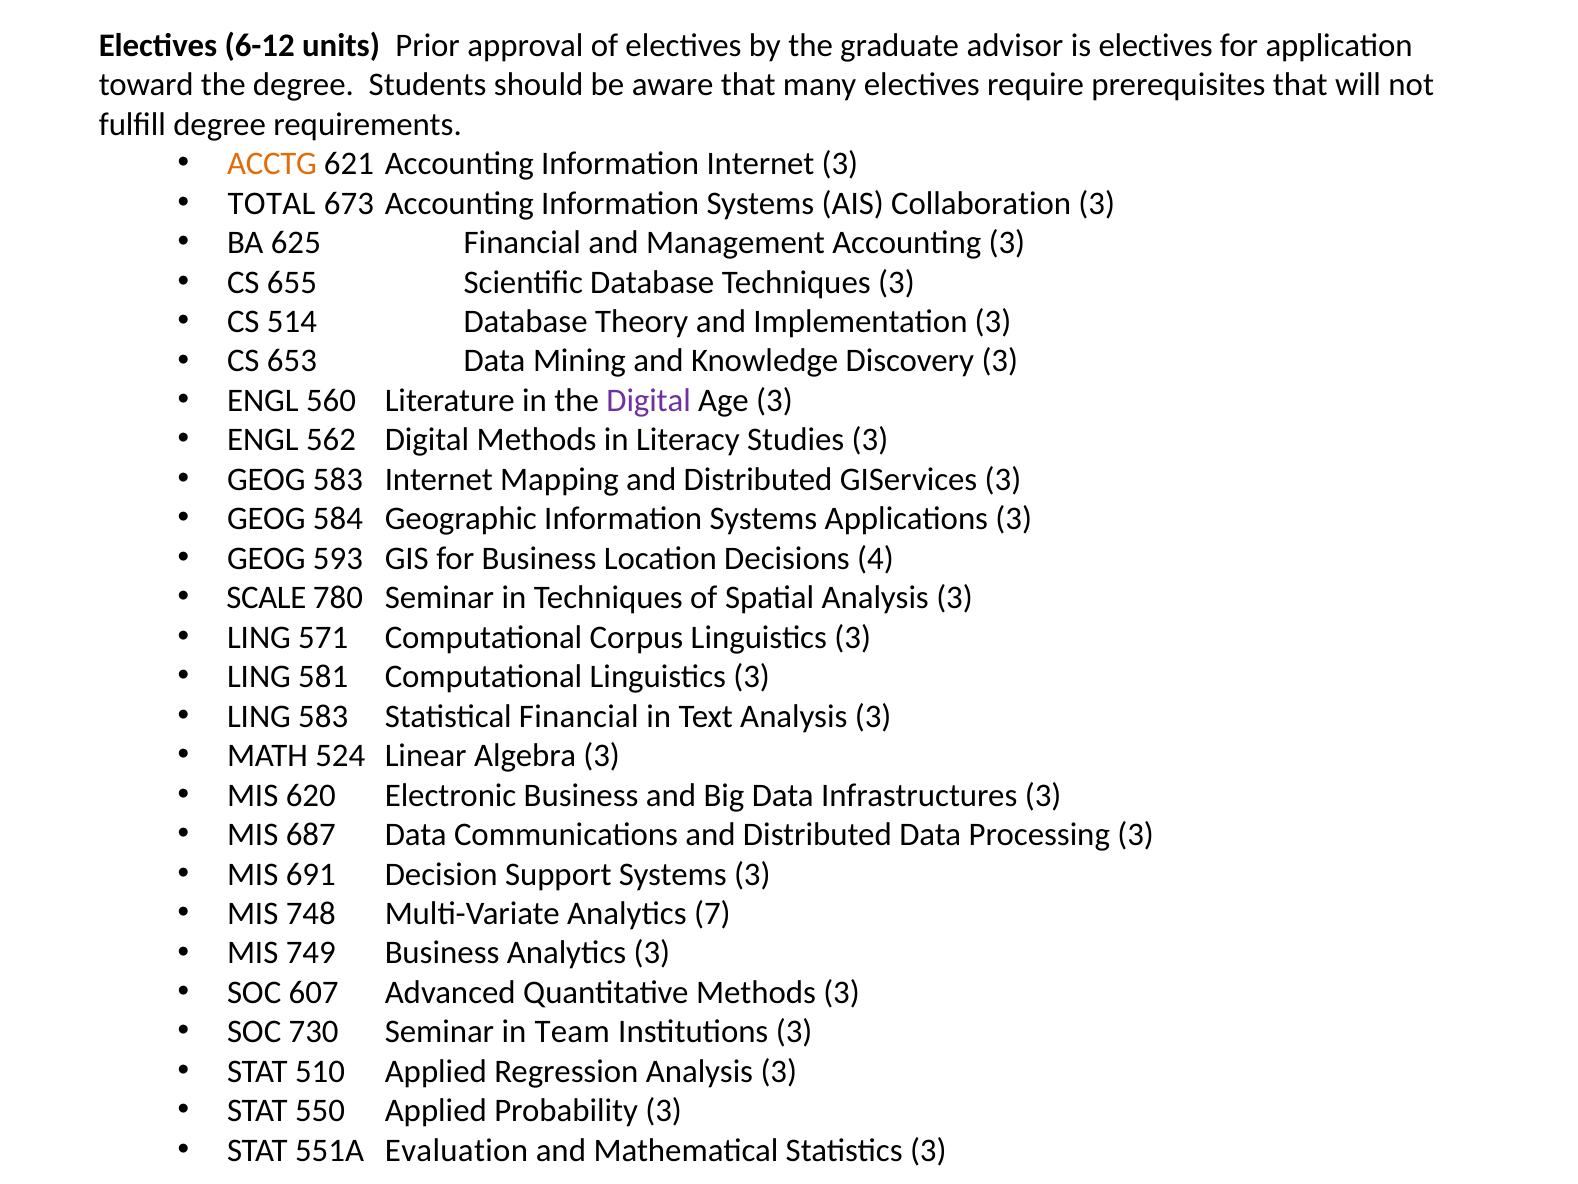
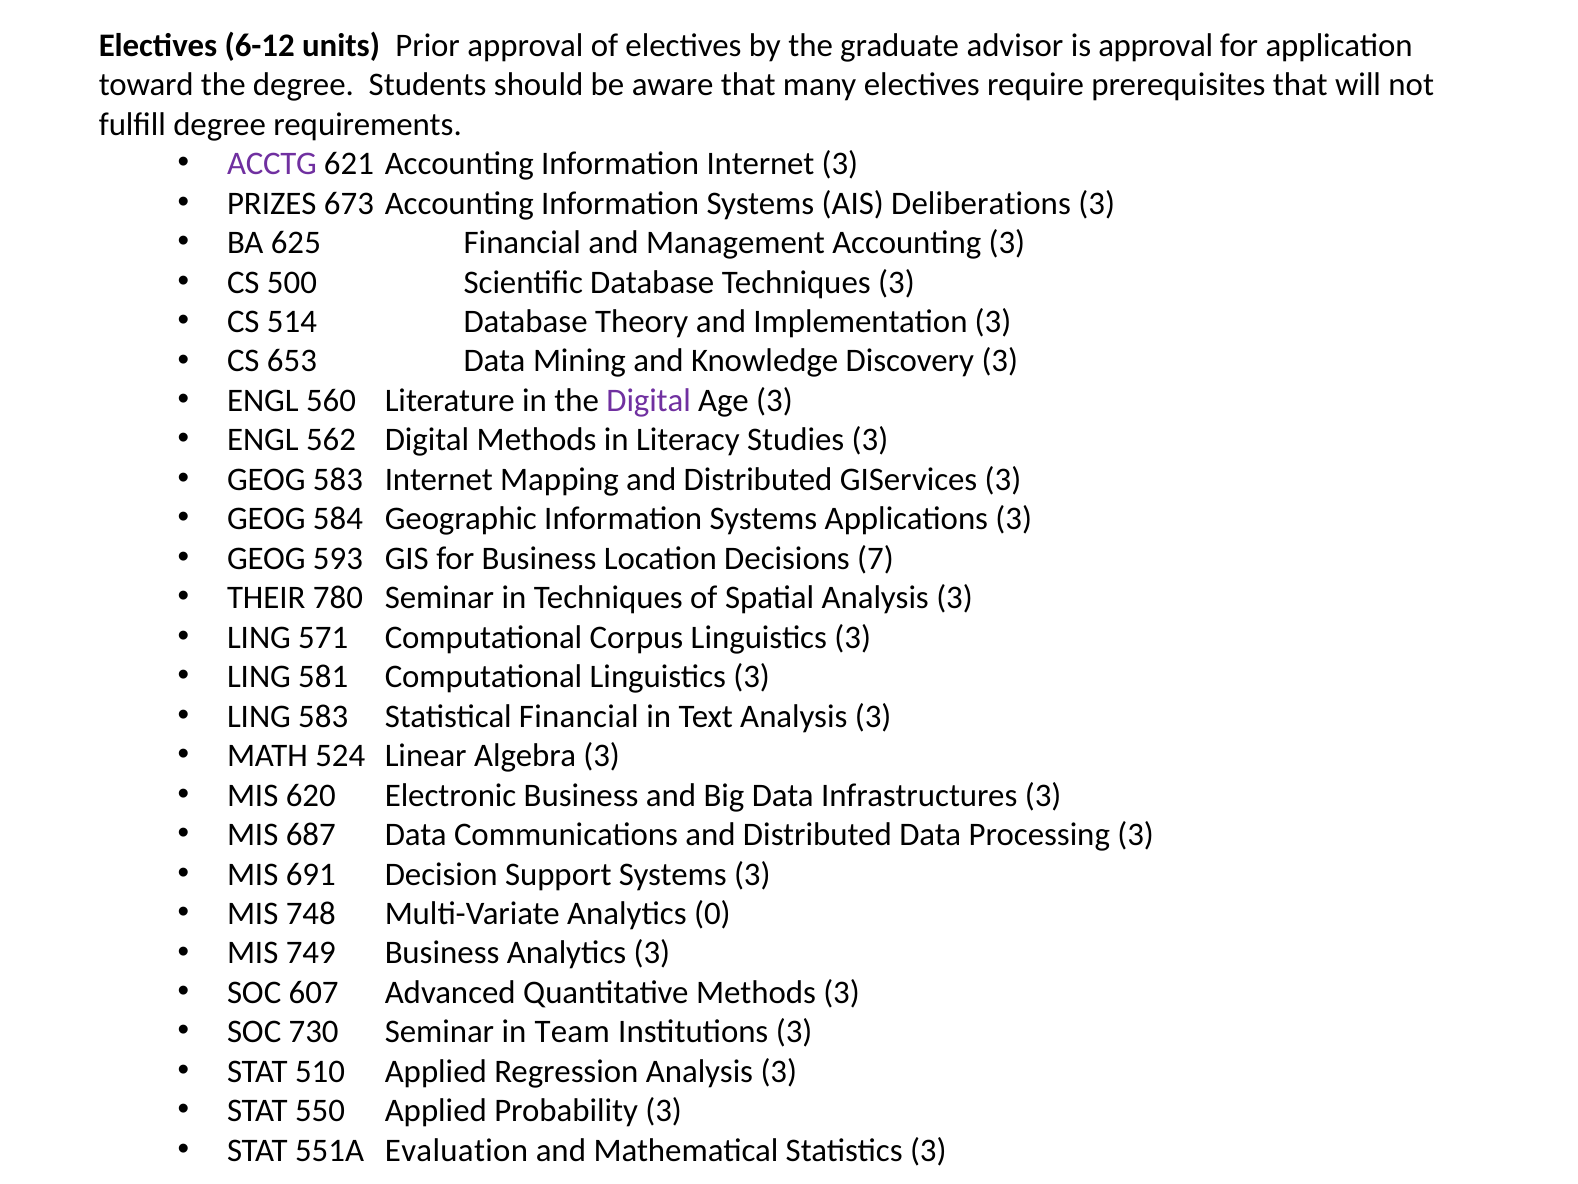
is electives: electives -> approval (1156, 45)
ACCTG colour: orange -> purple (272, 164)
TOTAL: TOTAL -> PRIZES (272, 203)
Collaboration: Collaboration -> Deliberations (981, 203)
655: 655 -> 500 (292, 282)
4: 4 -> 7 (876, 558)
SCALE: SCALE -> THEIR (266, 598)
7: 7 -> 0 (712, 913)
